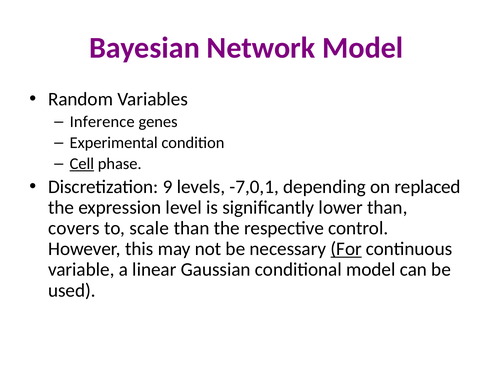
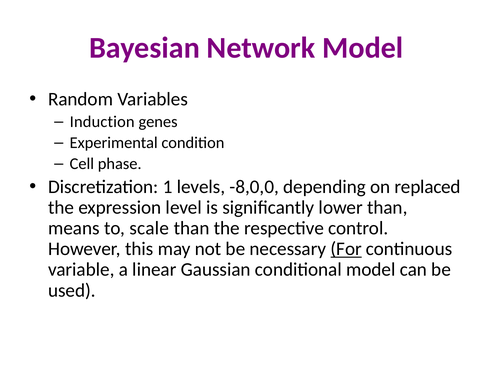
Inference: Inference -> Induction (102, 122)
Cell underline: present -> none (82, 164)
9: 9 -> 1 (168, 187)
-7,0,1: -7,0,1 -> -8,0,0 (254, 187)
covers: covers -> means (74, 228)
